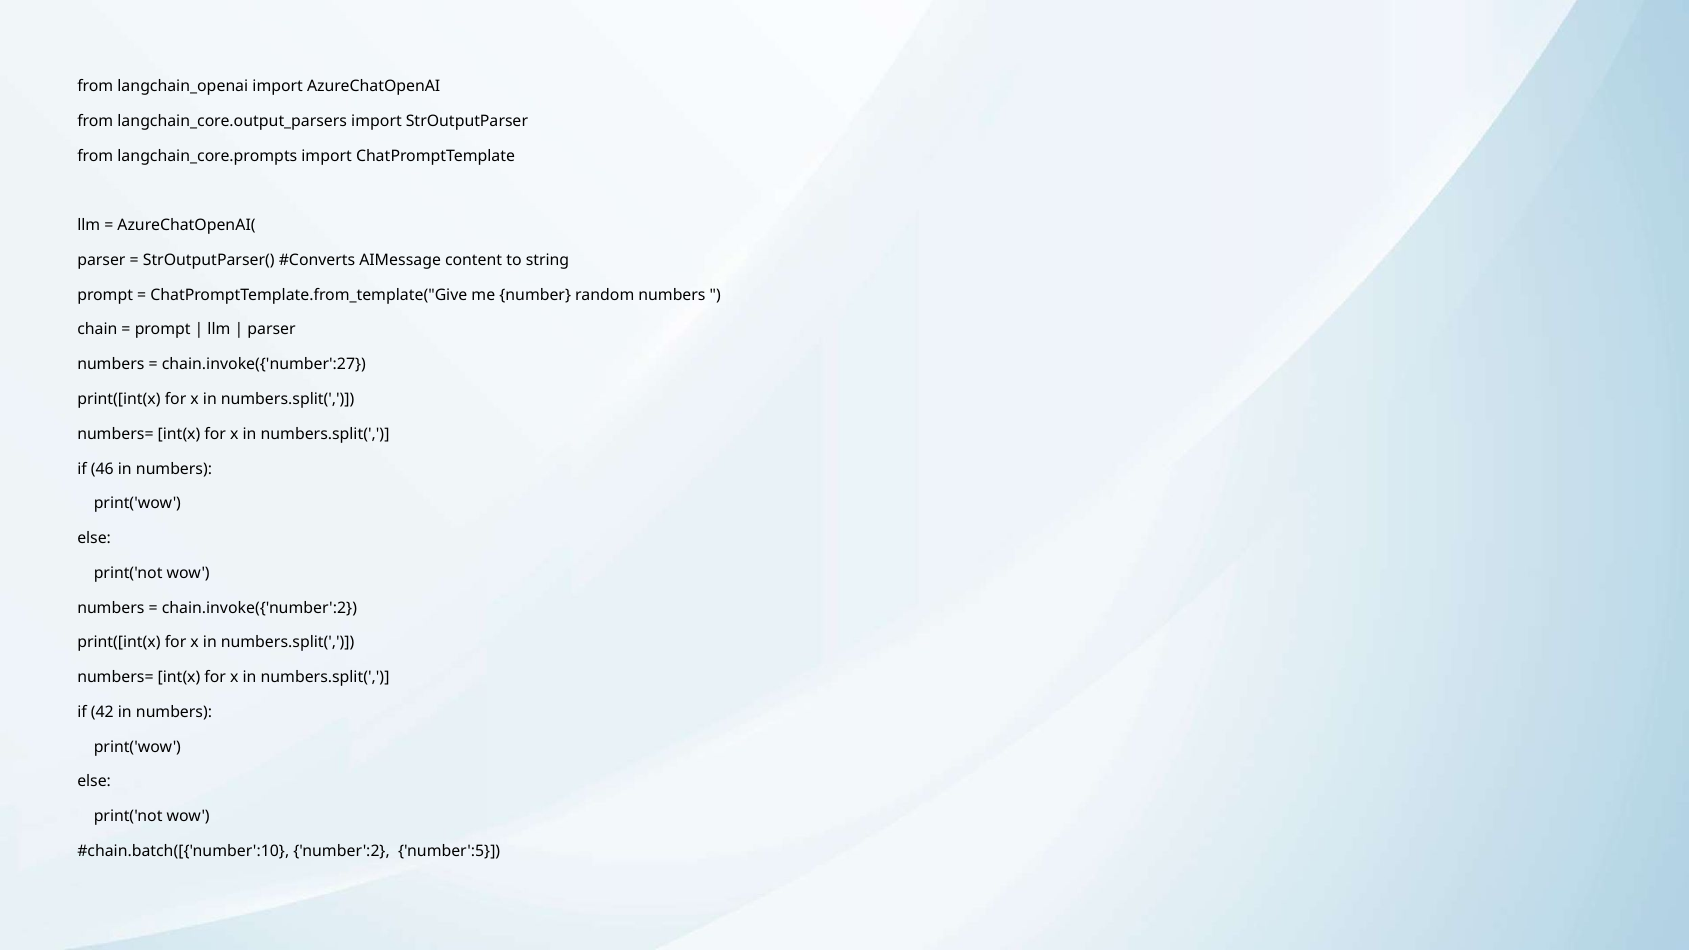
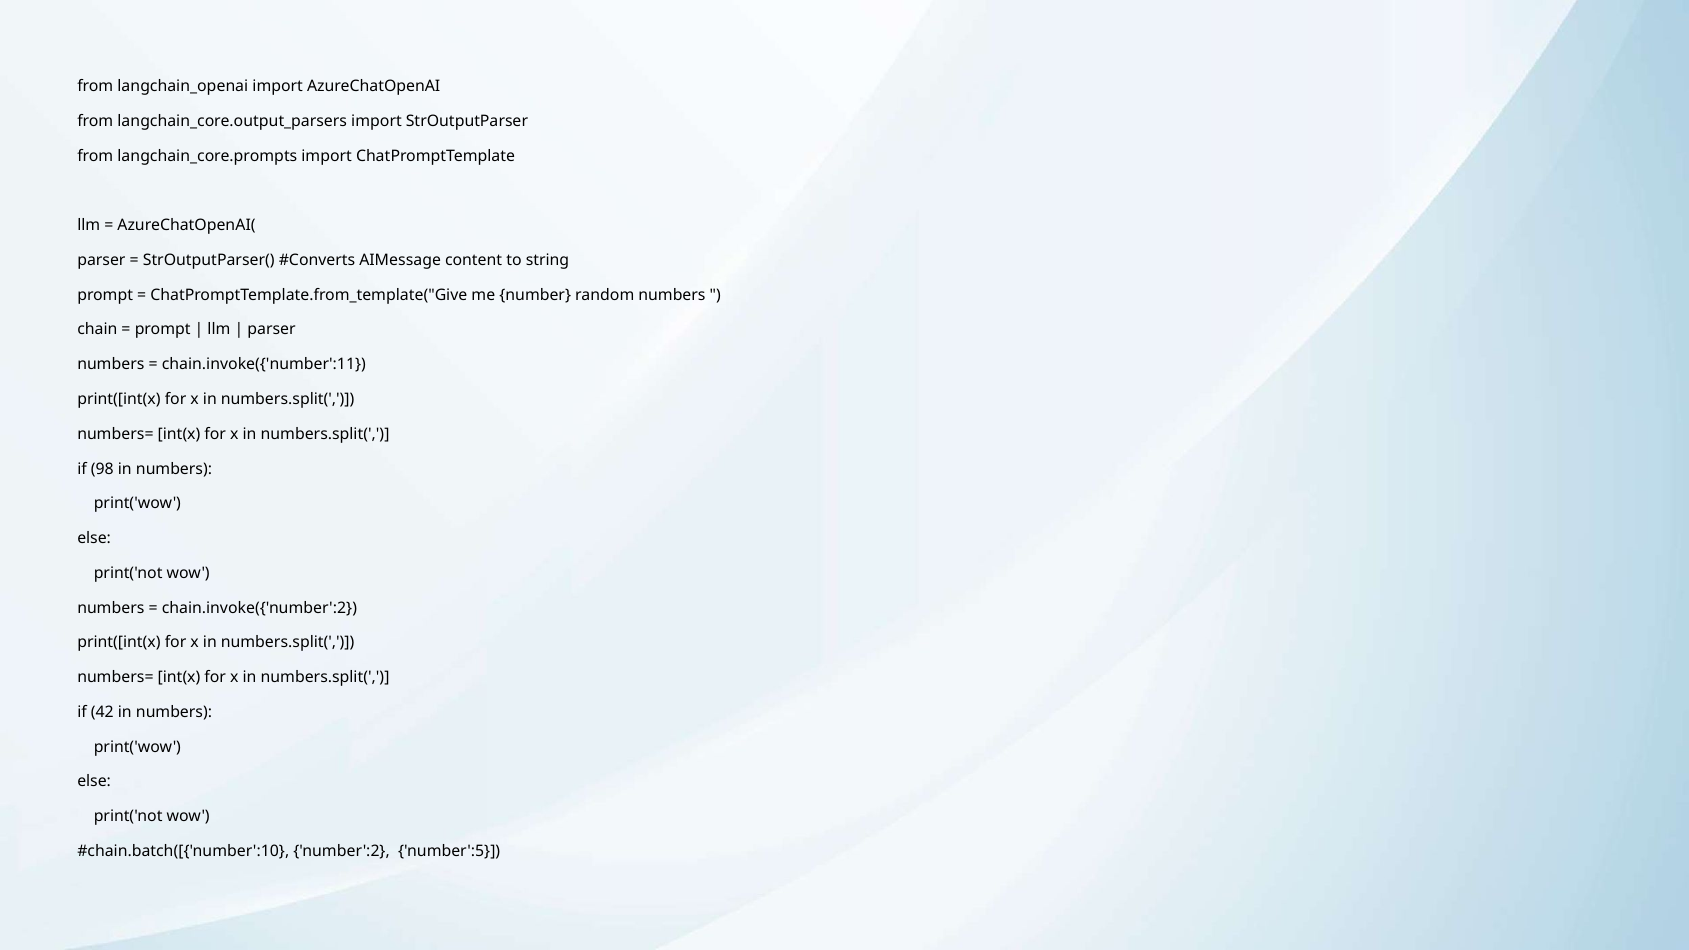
chain.invoke({'number':27: chain.invoke({'number':27 -> chain.invoke({'number':11 (264, 365)
46: 46 -> 98 (102, 469)
